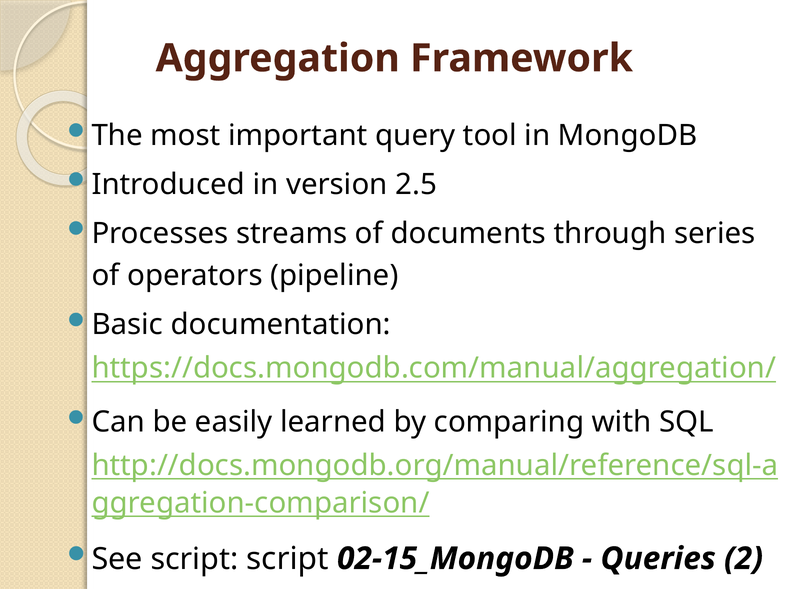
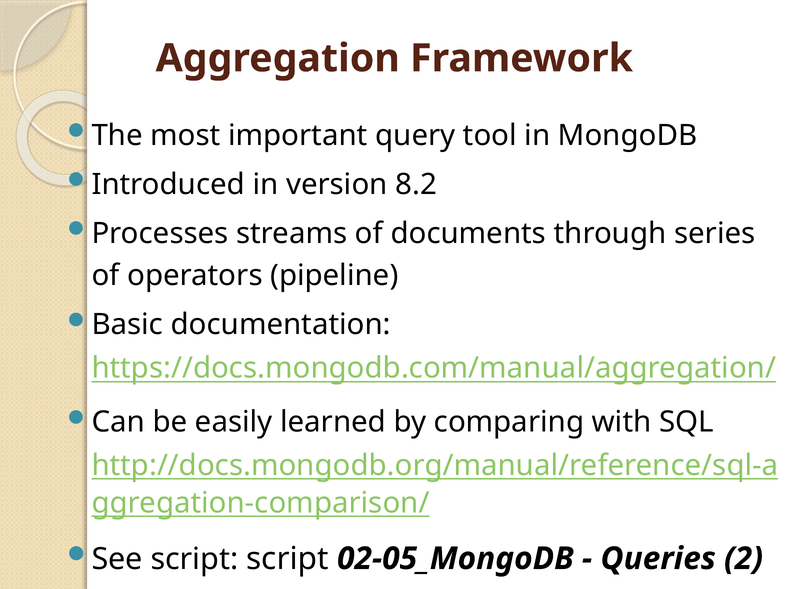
2.5: 2.5 -> 8.2 (416, 185)
02-15_MongoDB: 02-15_MongoDB -> 02-05_MongoDB (455, 559)
